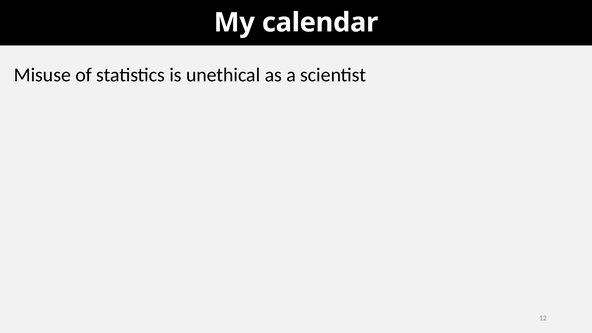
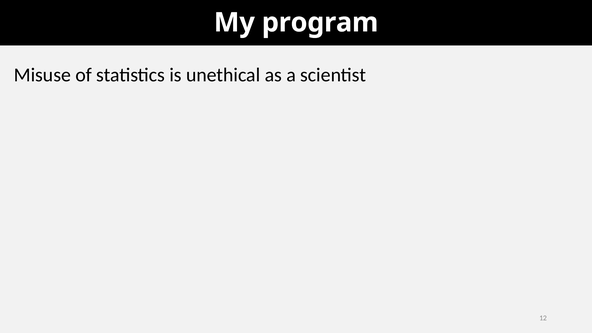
calendar: calendar -> program (320, 23)
